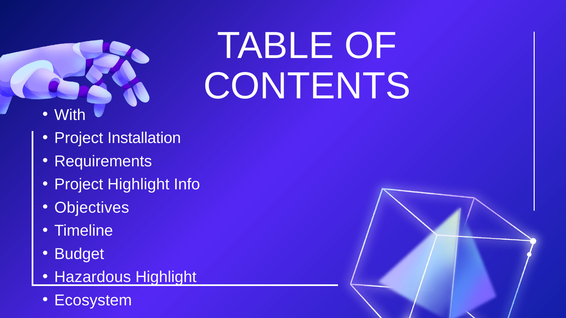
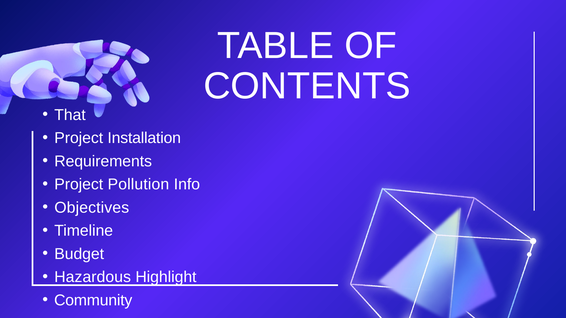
With: With -> That (70, 115)
Project Highlight: Highlight -> Pollution (138, 185)
Ecosystem: Ecosystem -> Community (93, 301)
